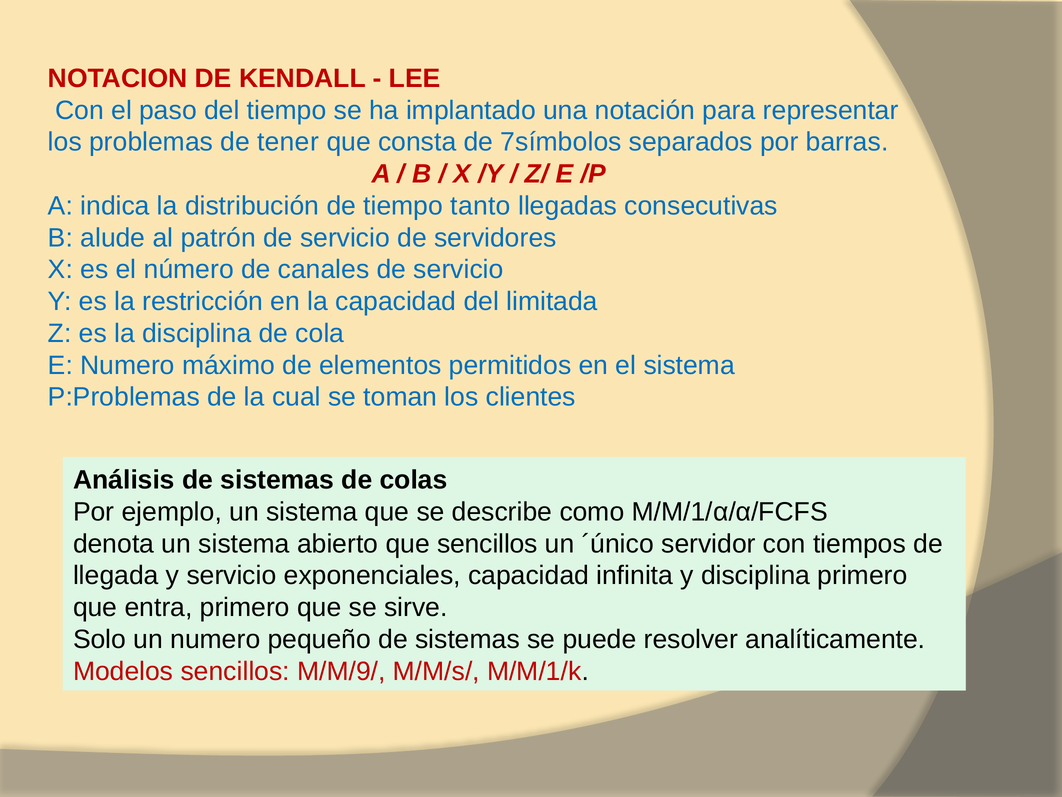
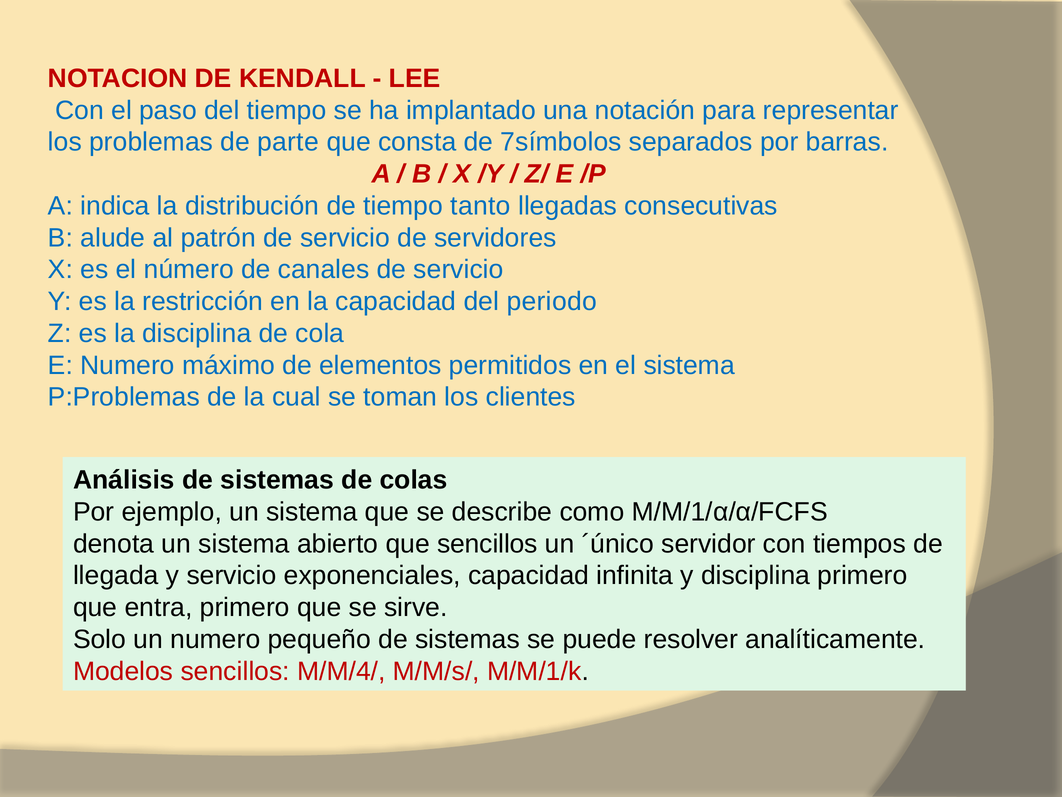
tener: tener -> parte (288, 142)
limitada: limitada -> periodo (552, 301)
M/M/9/: M/M/9/ -> M/M/4/ (341, 671)
